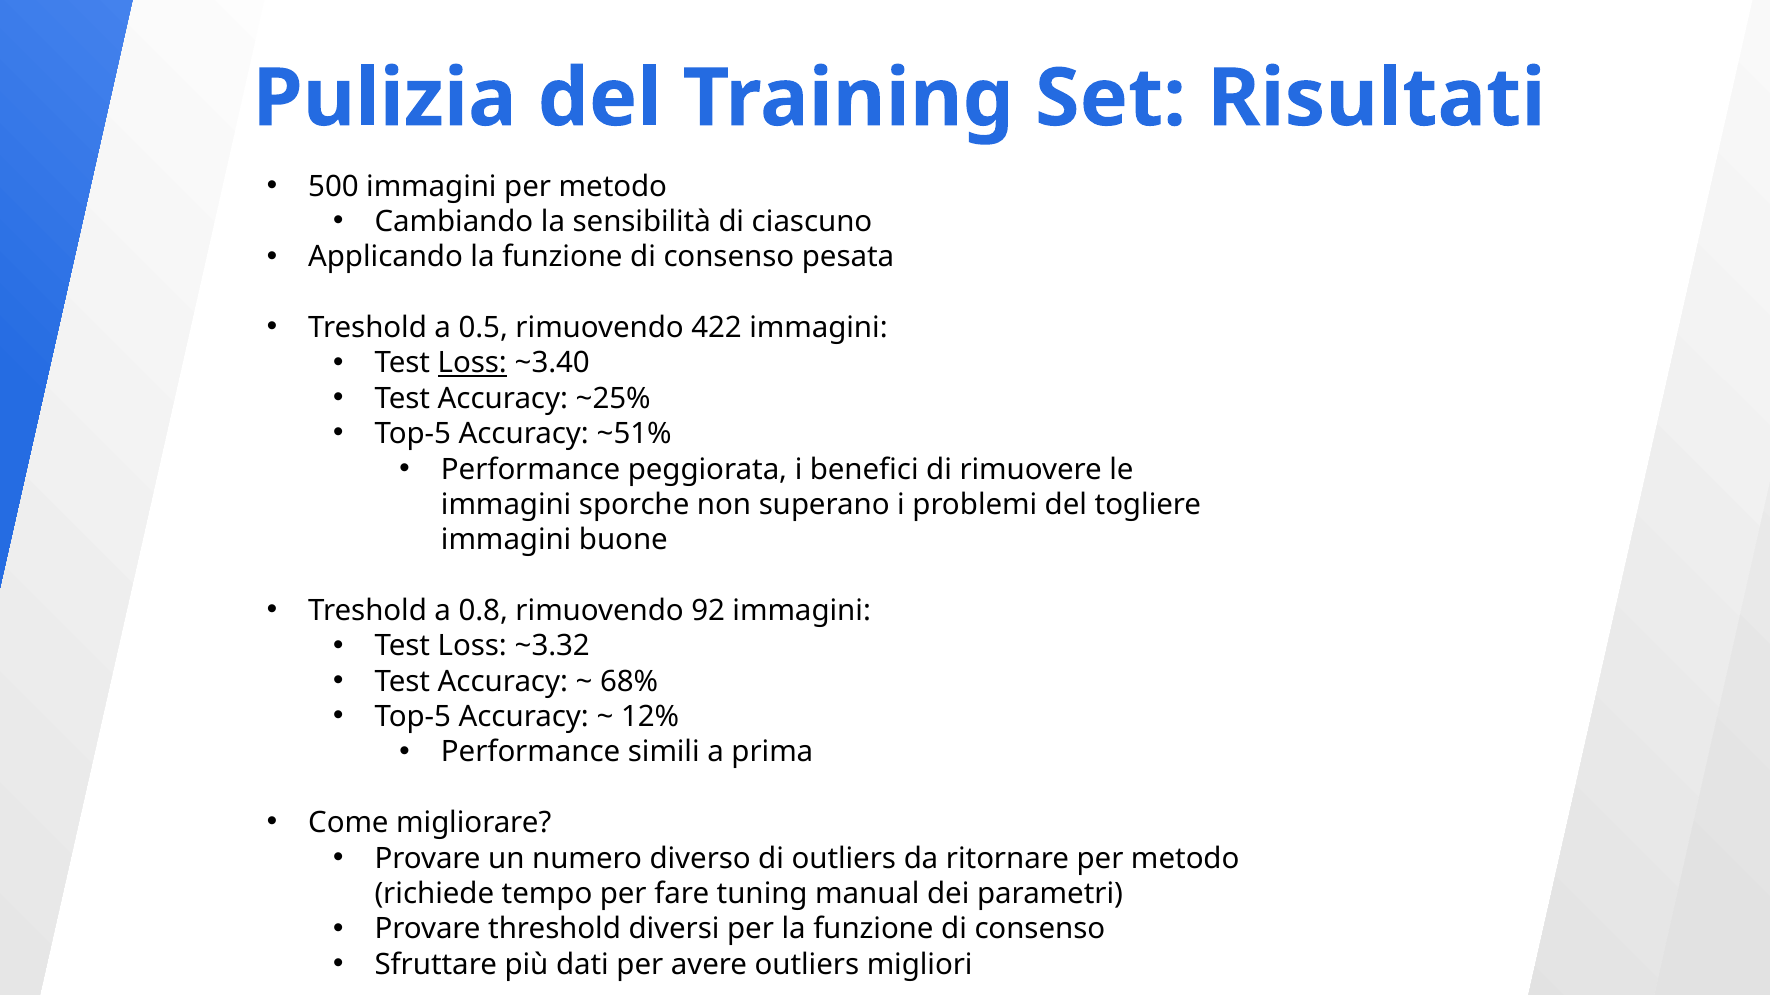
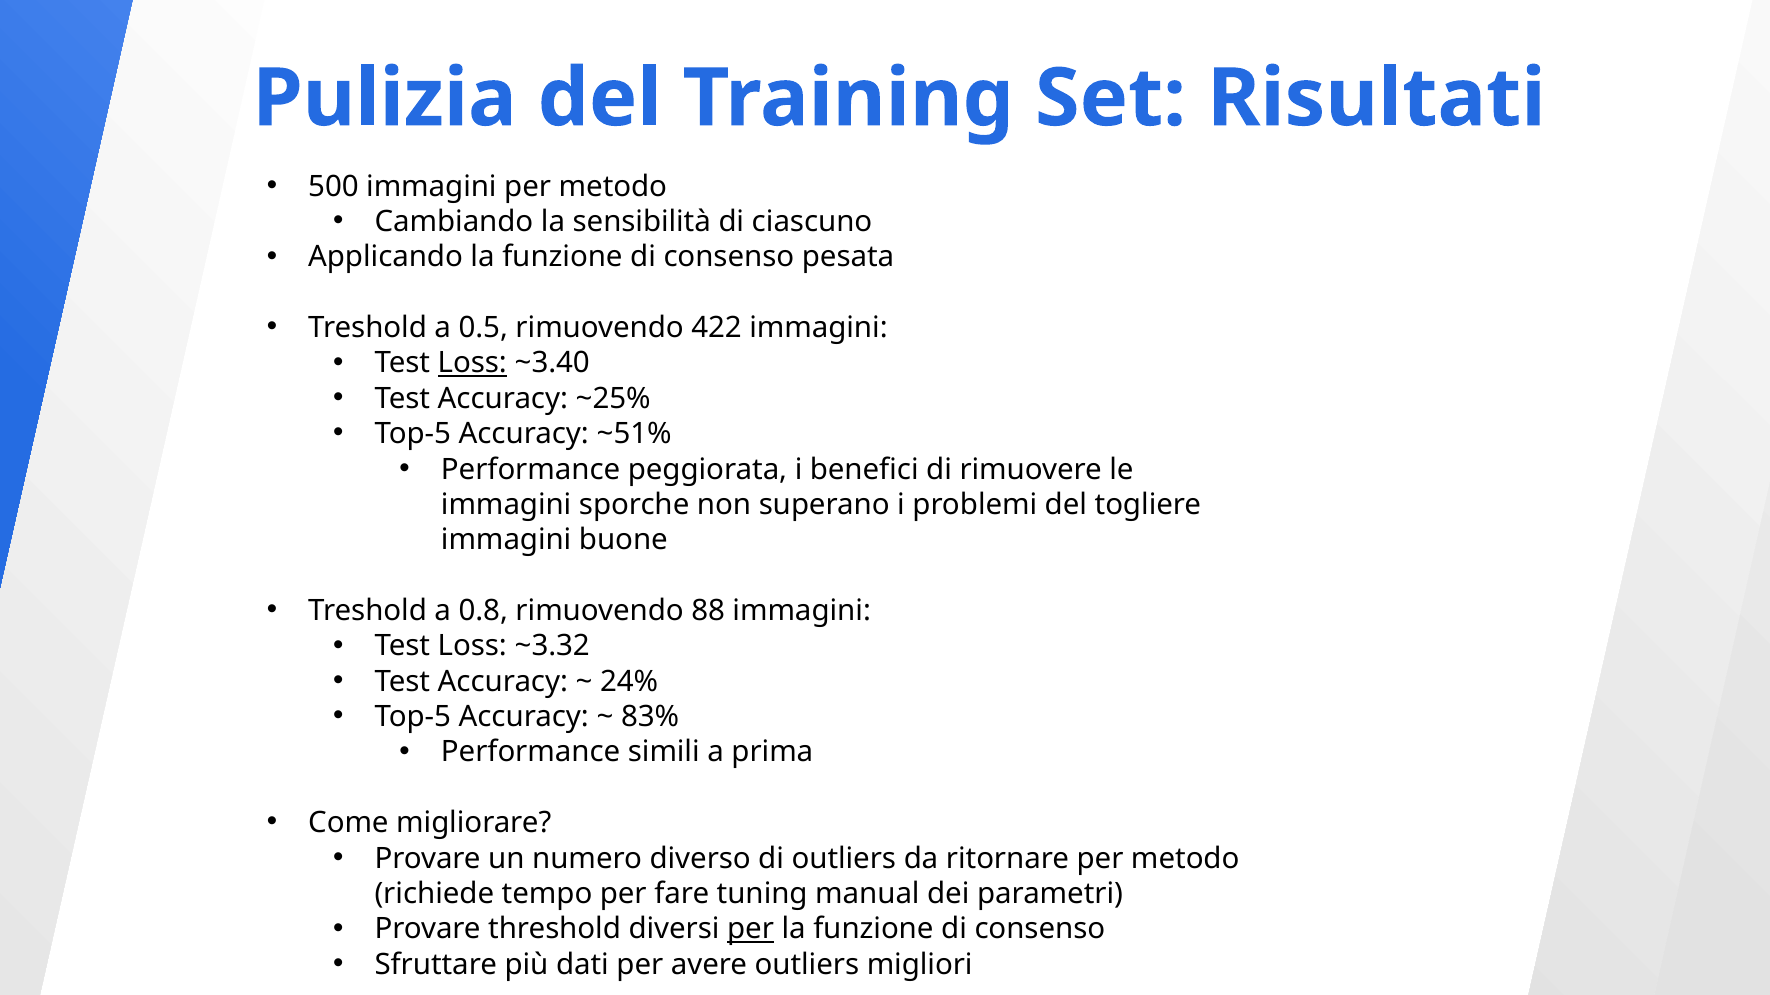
92: 92 -> 88 (708, 611)
68%: 68% -> 24% (629, 682)
12%: 12% -> 83% (650, 717)
per underline: none -> present (751, 930)
